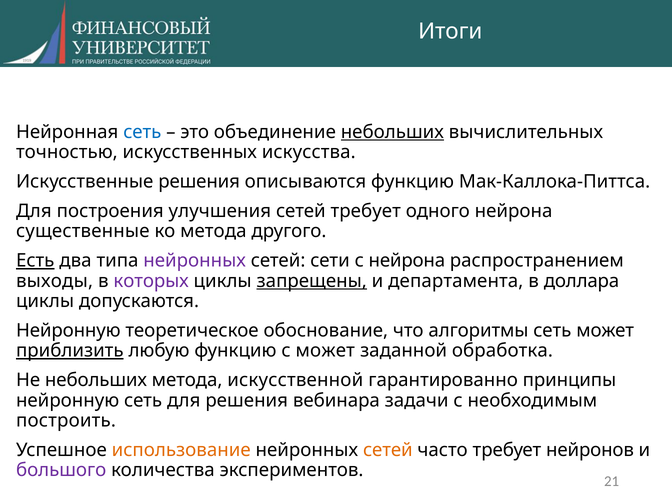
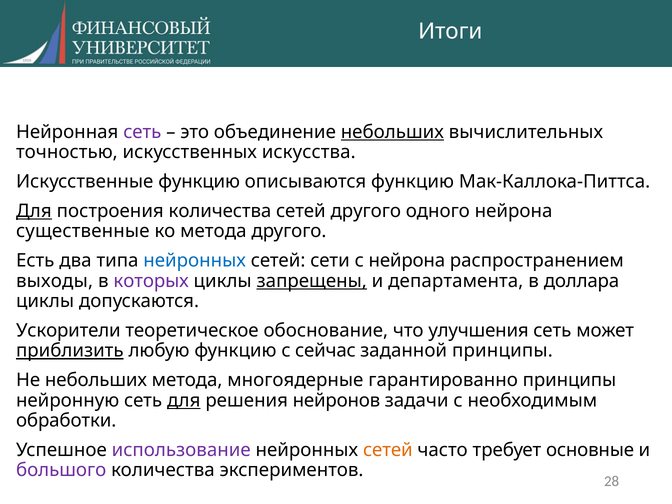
сеть colour: blue -> purple (142, 132)
Искусственные решения: решения -> функцию (199, 182)
Для underline: none -> present (34, 211)
построения улучшения: улучшения -> количества (220, 211)
сетей требует: требует -> другого (366, 211)
Есть underline: present -> none (35, 261)
нейронных colour: purple -> blue (195, 261)
Нейронную: Нейронную -> Ускорители (68, 331)
алгоритмы: алгоритмы -> улучшения (479, 331)
с может: может -> сейчас (325, 351)
заданной обработка: обработка -> принципы (502, 351)
искусственной: искусственной -> многоядерные (295, 380)
для underline: none -> present (184, 400)
вебинара: вебинара -> нейронов (336, 400)
построить: построить -> обработки (66, 421)
использование colour: orange -> purple (181, 450)
нейронов: нейронов -> основные (590, 450)
21: 21 -> 28 (612, 481)
